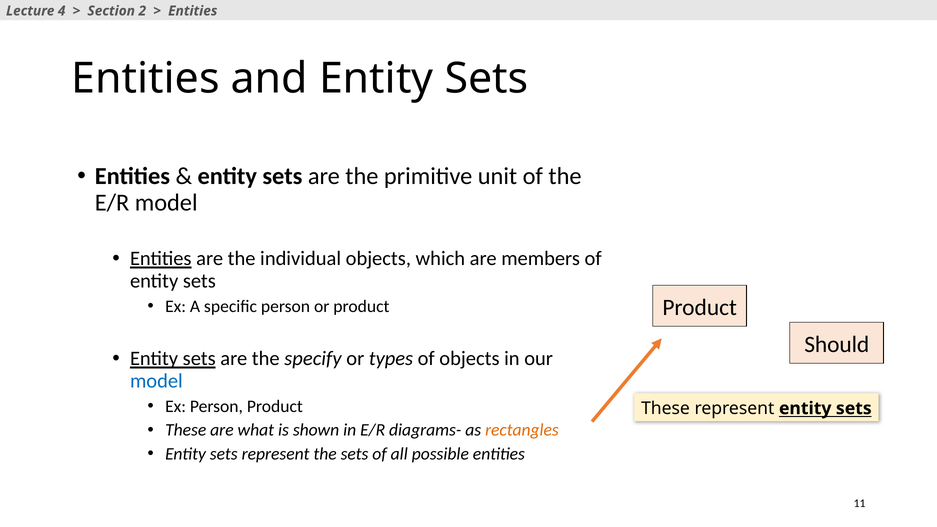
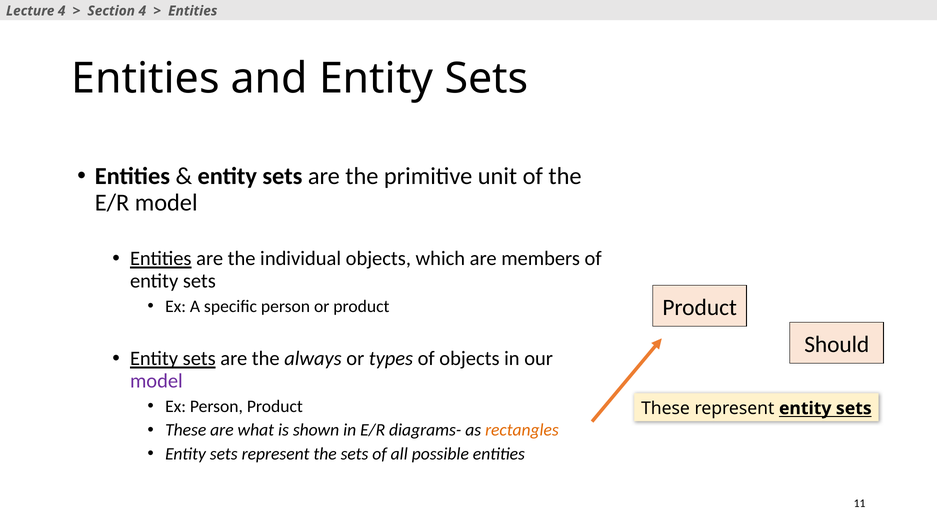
Section 2: 2 -> 4 (142, 11)
specify: specify -> always (313, 359)
model colour: blue -> purple (156, 381)
